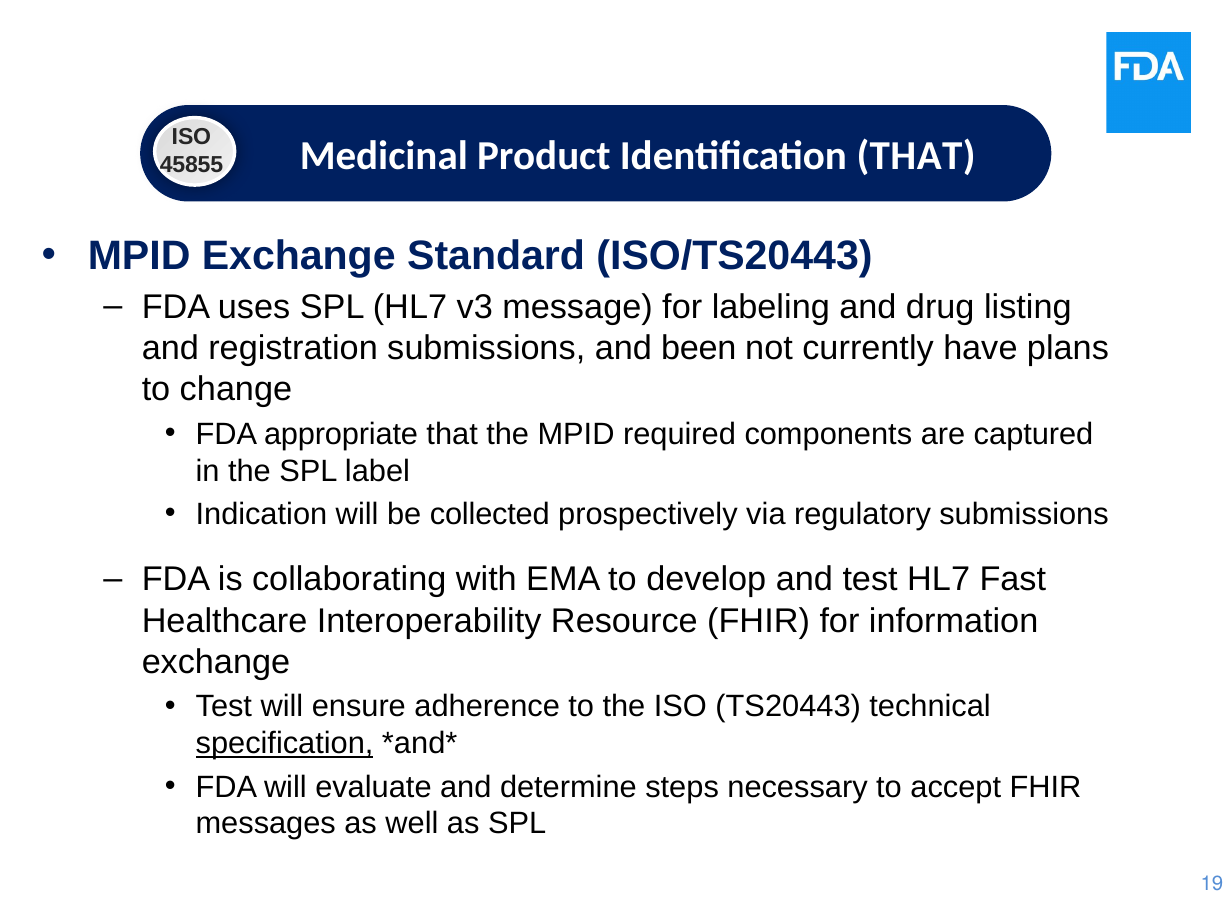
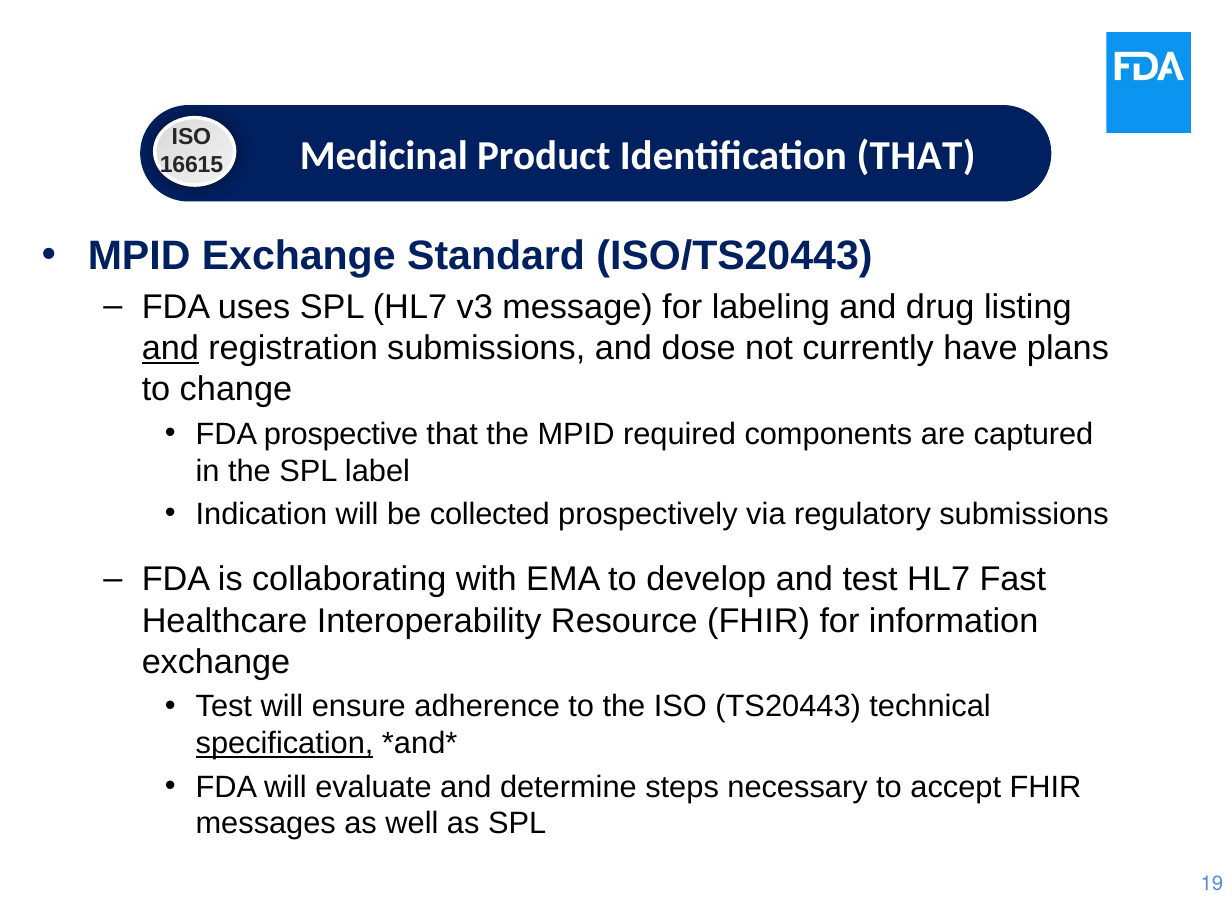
45855: 45855 -> 16615 (192, 165)
and underline: none -> present (170, 348)
been: been -> dose (699, 348)
appropriate: appropriate -> prospective (341, 434)
